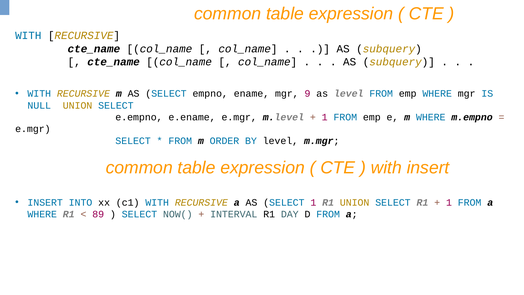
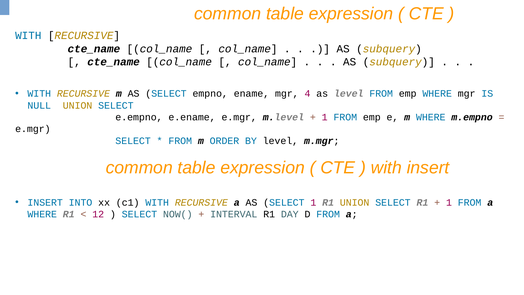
9: 9 -> 4 (307, 94)
89: 89 -> 12 (98, 214)
